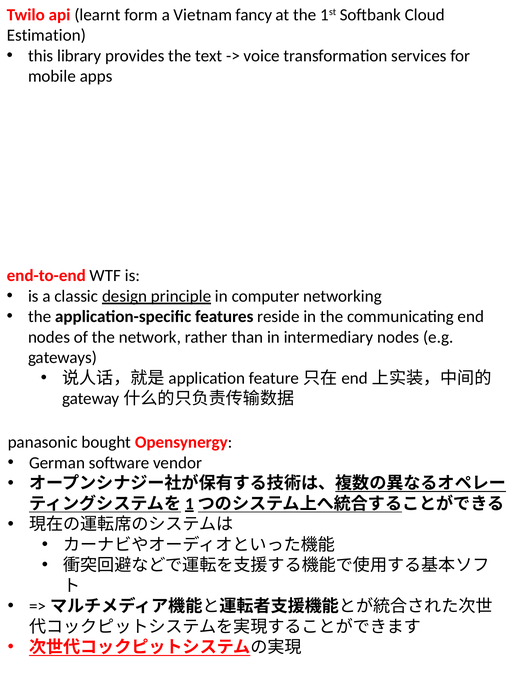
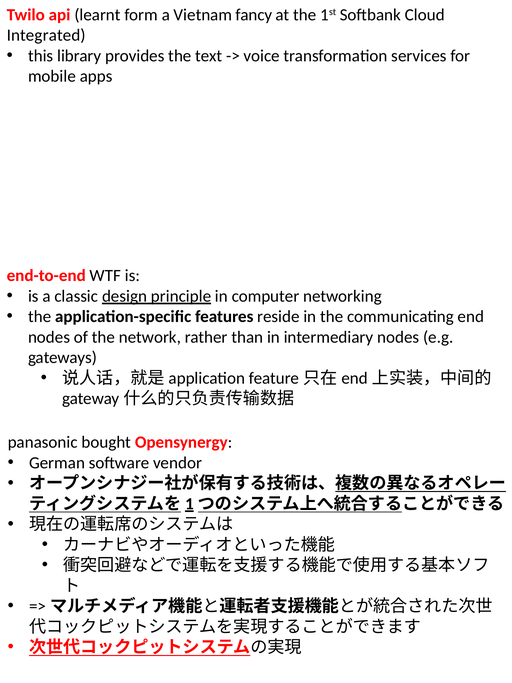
Estimation: Estimation -> Integrated (46, 35)
